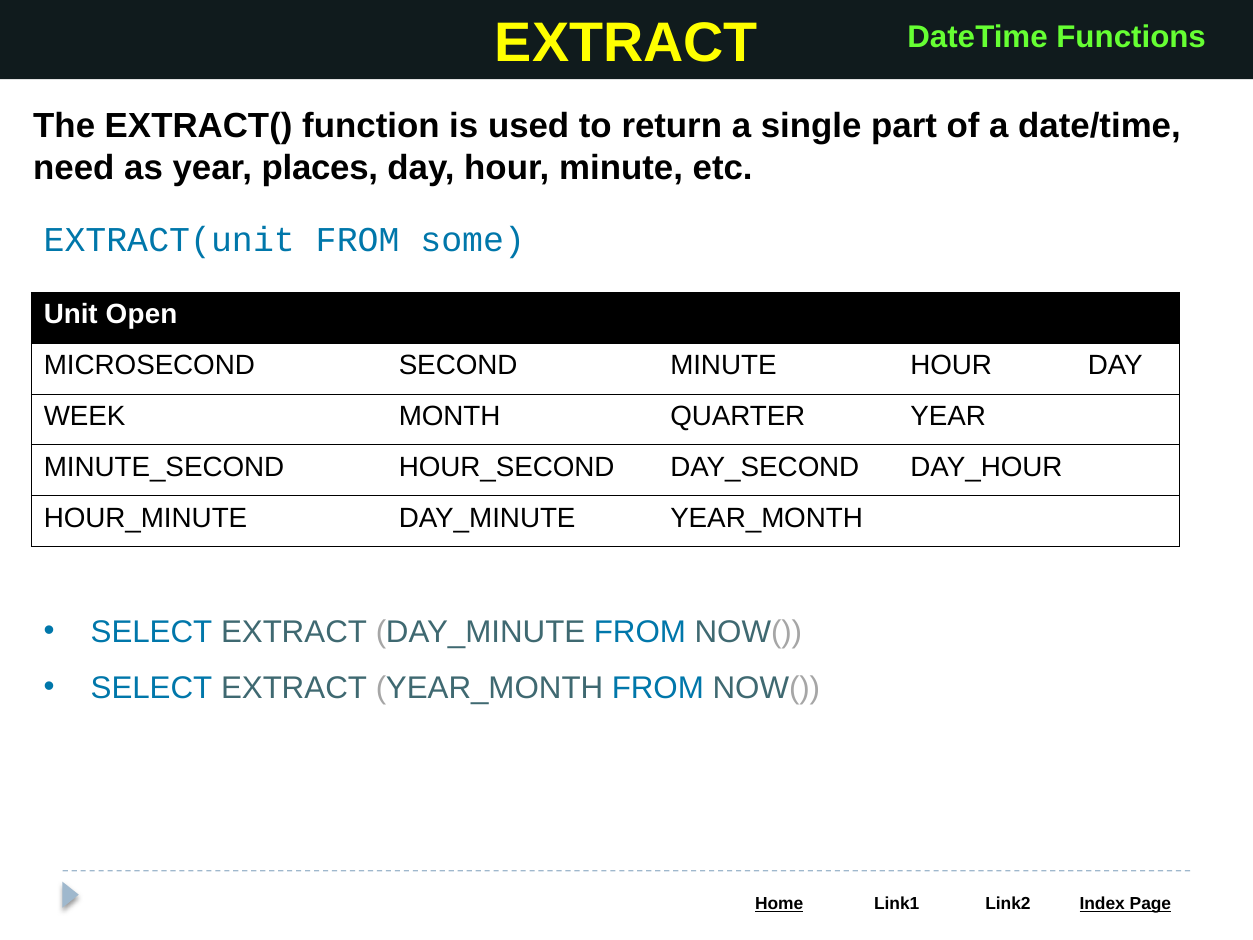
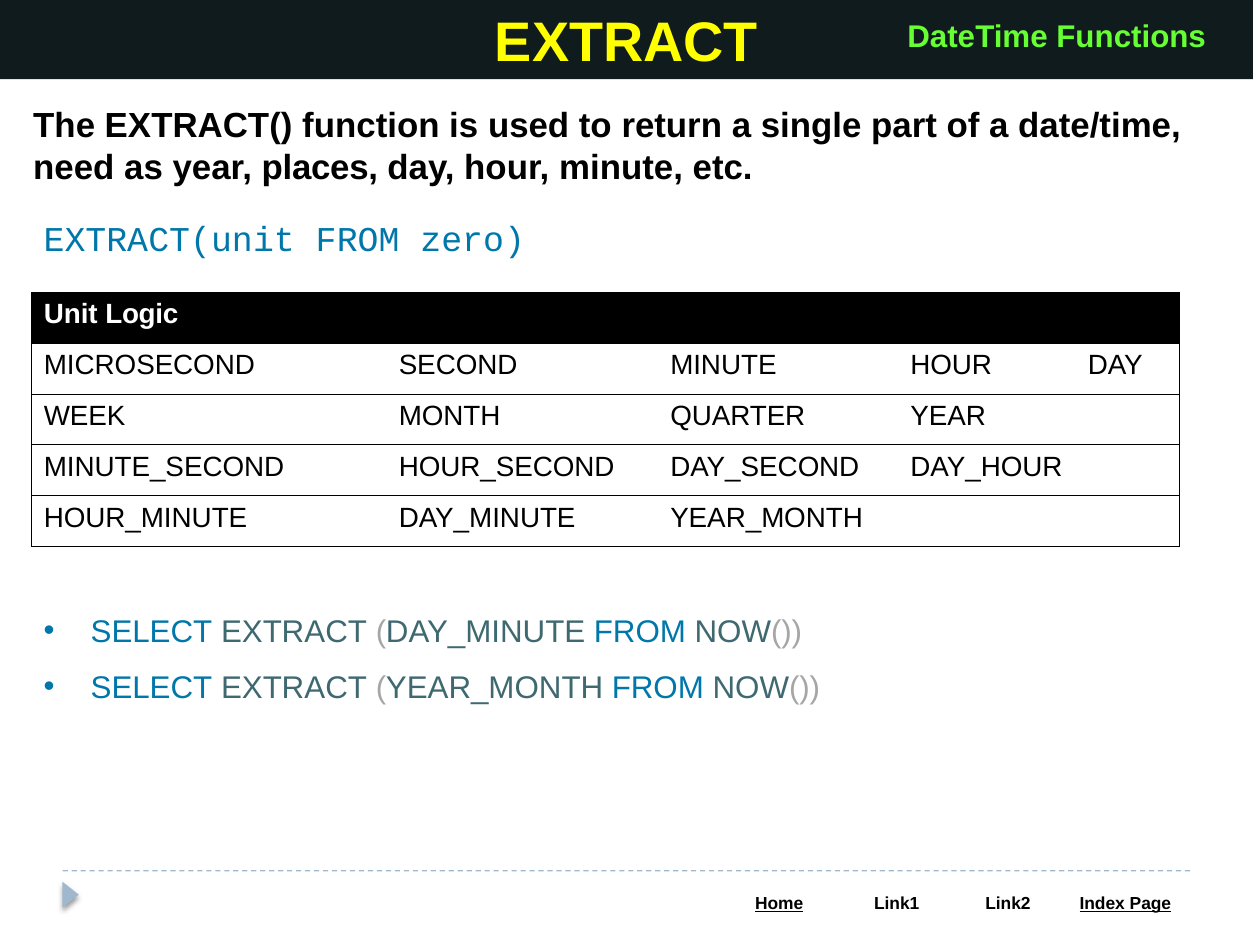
some: some -> zero (473, 240)
Open: Open -> Logic (142, 315)
